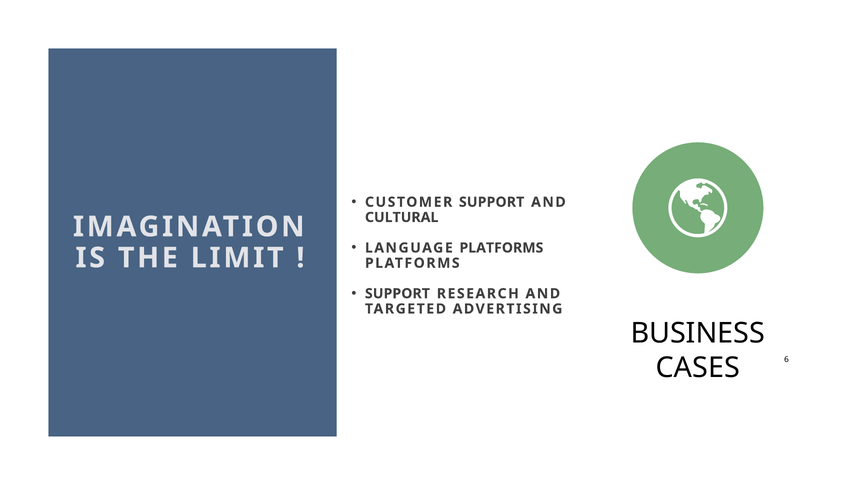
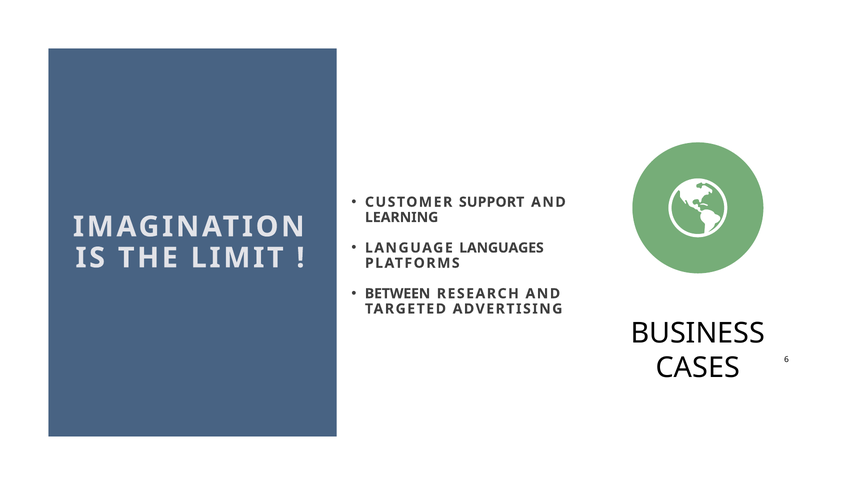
CULTURAL: CULTURAL -> LEARNING (402, 217)
LANGUAGE PLATFORMS: PLATFORMS -> LANGUAGES (501, 248)
SUPPORT: SUPPORT -> BETWEEN (398, 294)
